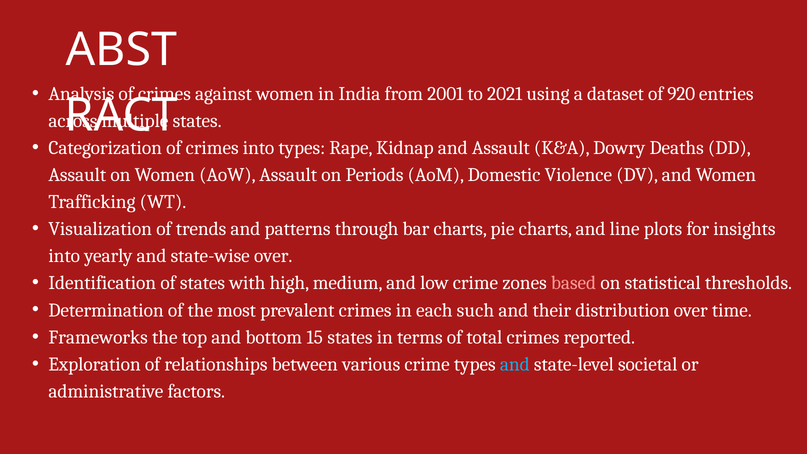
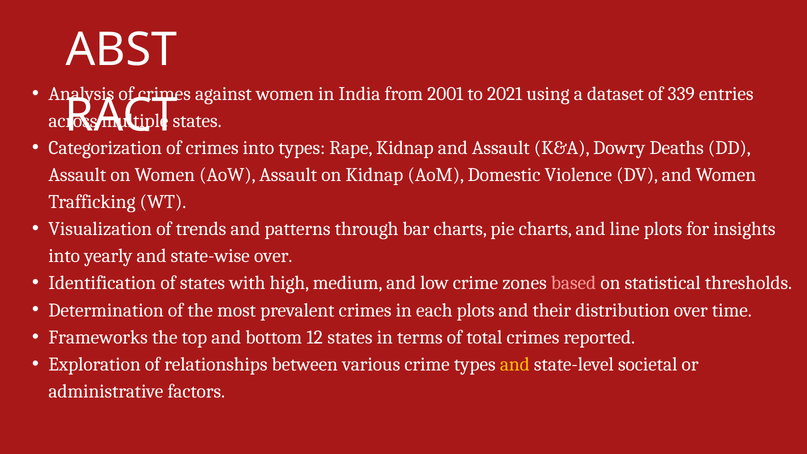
920: 920 -> 339 (681, 94)
on Periods: Periods -> Kidnap (374, 175)
each such: such -> plots (476, 310)
15: 15 -> 12 (315, 337)
and colour: light blue -> yellow (515, 364)
